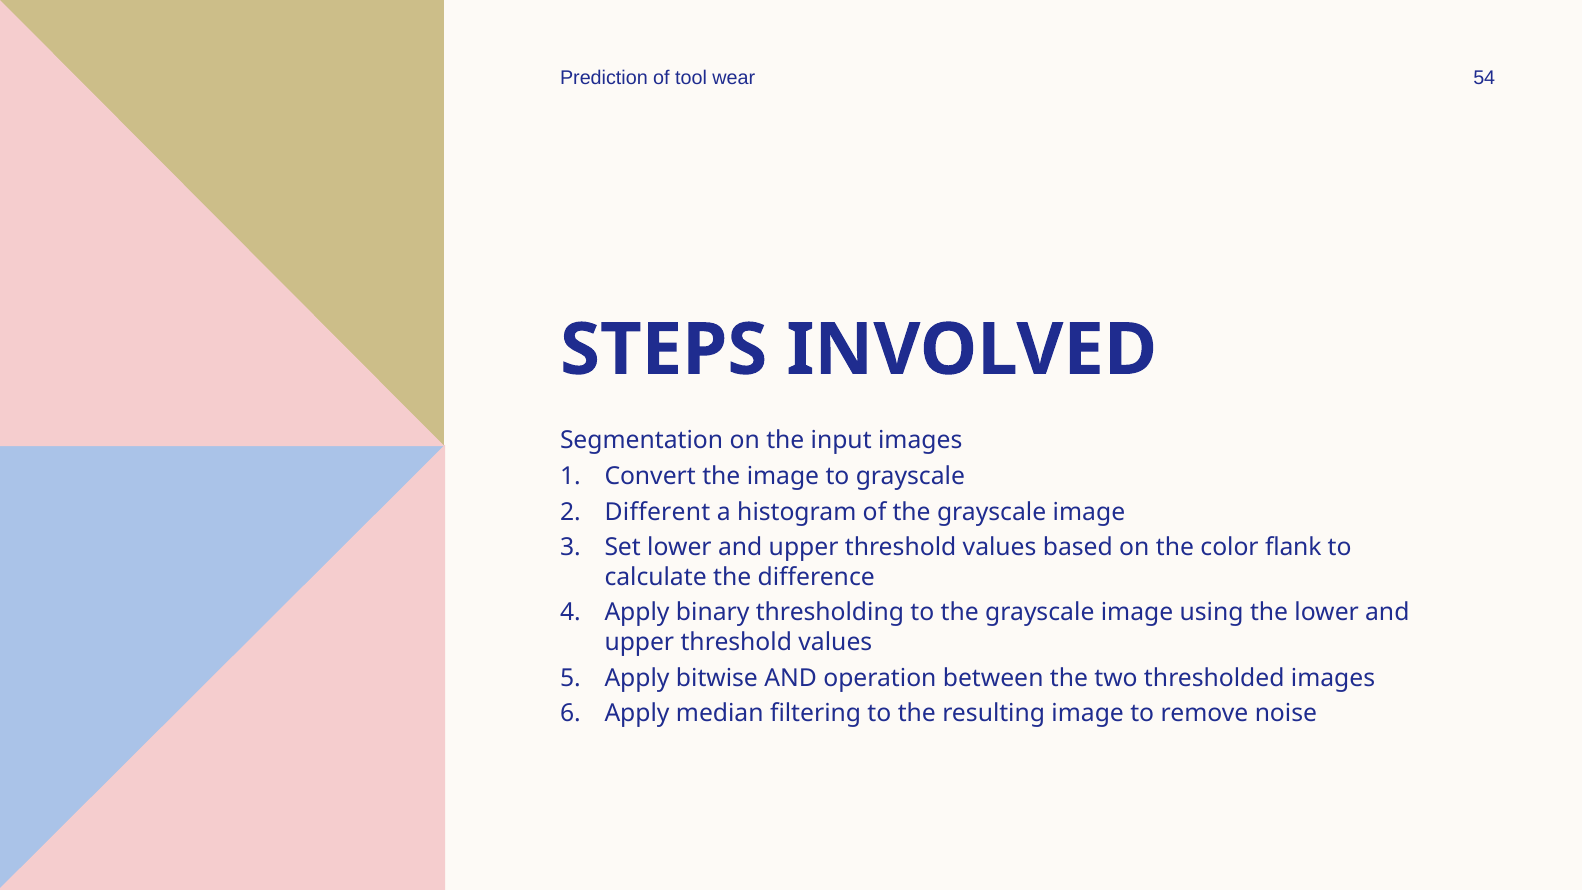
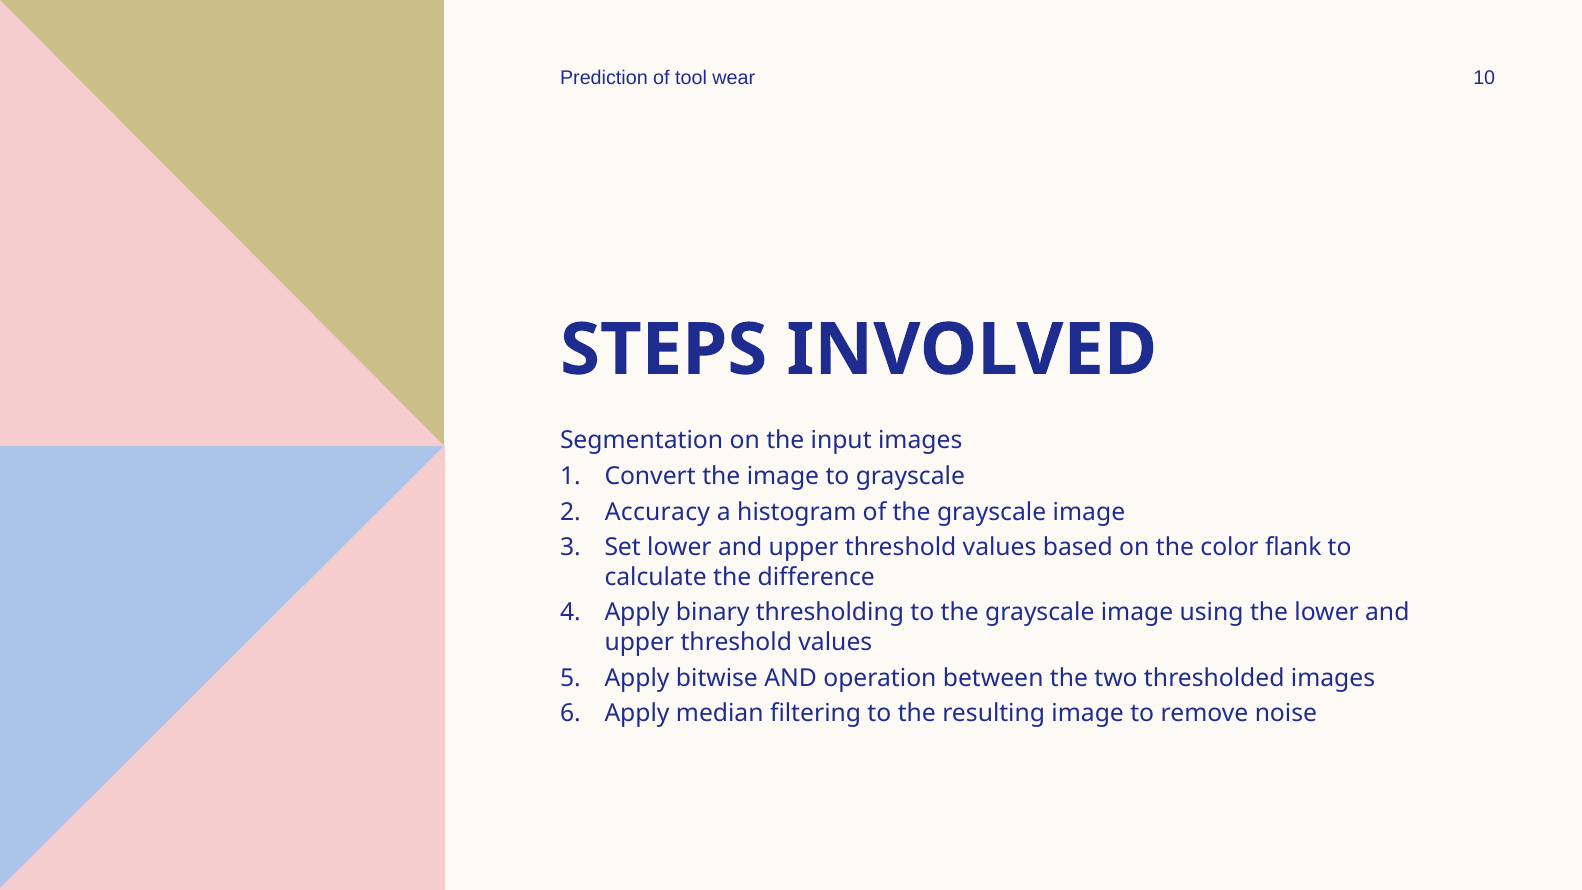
54: 54 -> 10 (1484, 78)
Different: Different -> Accuracy (657, 512)
